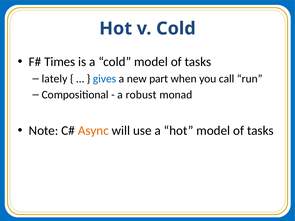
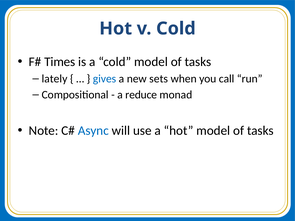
part: part -> sets (159, 79)
robust: robust -> reduce (141, 95)
Async colour: orange -> blue (93, 131)
